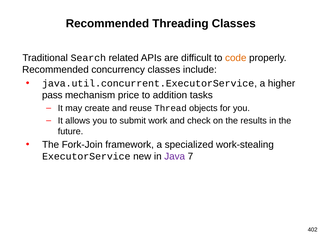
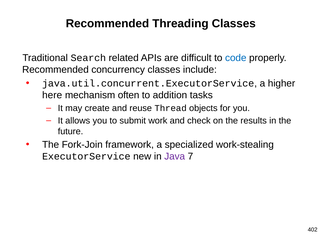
code colour: orange -> blue (236, 58)
pass: pass -> here (52, 95)
price: price -> often (129, 95)
